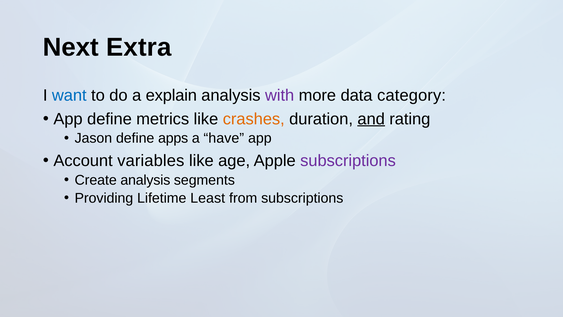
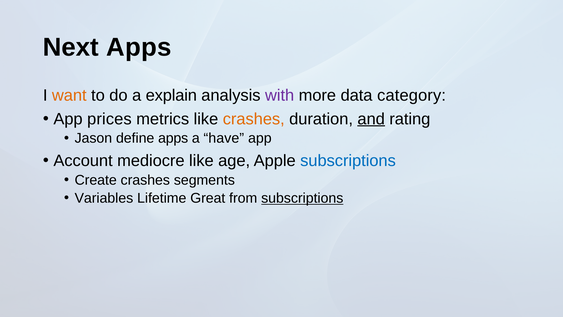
Next Extra: Extra -> Apps (139, 47)
want colour: blue -> orange (69, 95)
App define: define -> prices (109, 119)
variables: variables -> mediocre (151, 161)
subscriptions colour: purple -> blue (348, 161)
Create analysis: analysis -> crashes (145, 180)
Providing: Providing -> Variables (104, 198)
Least: Least -> Great (208, 198)
subscriptions underline: none -> present (302, 198)
